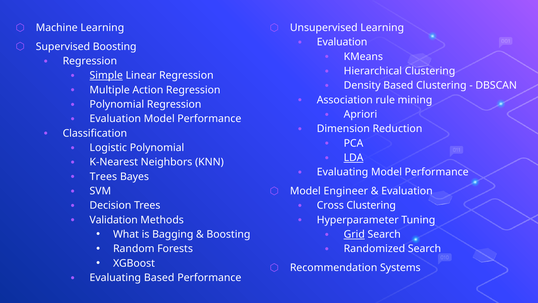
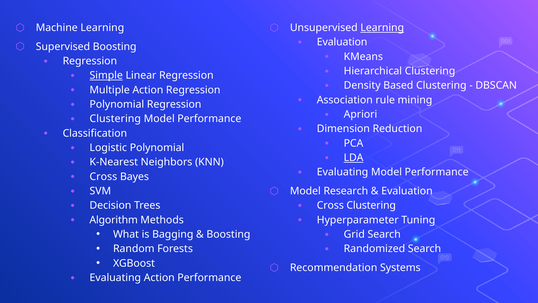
Learning underline: none -> present (382, 28)
Evaluation: Evaluation -> Clustering (115, 119)
Trees: Trees -> Cross (103, 176)
Engineer: Engineer -> Research (346, 191)
Validation: Validation -> Algorithm (114, 220)
Grid underline: present -> none (354, 234)
Evaluating Based: Based -> Action (159, 277)
